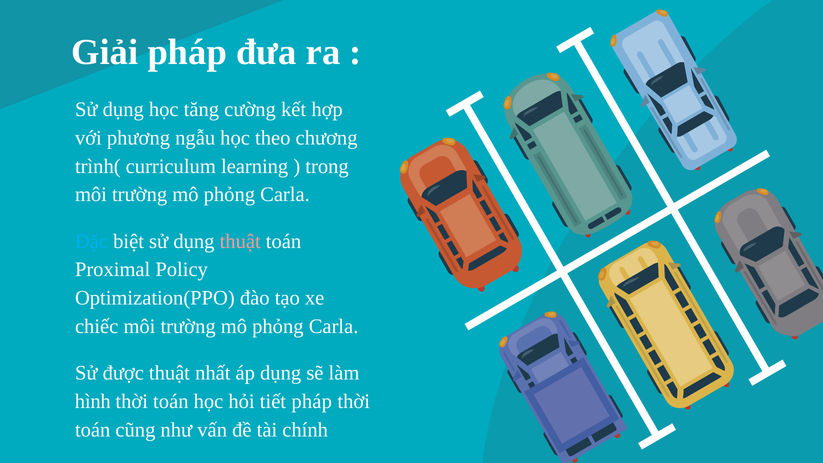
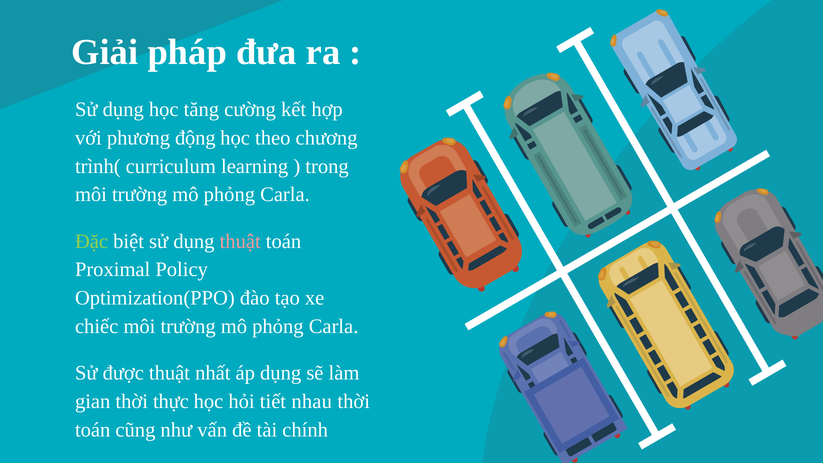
ngẫu: ngẫu -> động (195, 138)
Đặc colour: light blue -> light green (92, 241)
hình: hình -> gian (93, 401)
toán: toán -> thực (171, 401)
tiết pháp: pháp -> nhau (312, 401)
